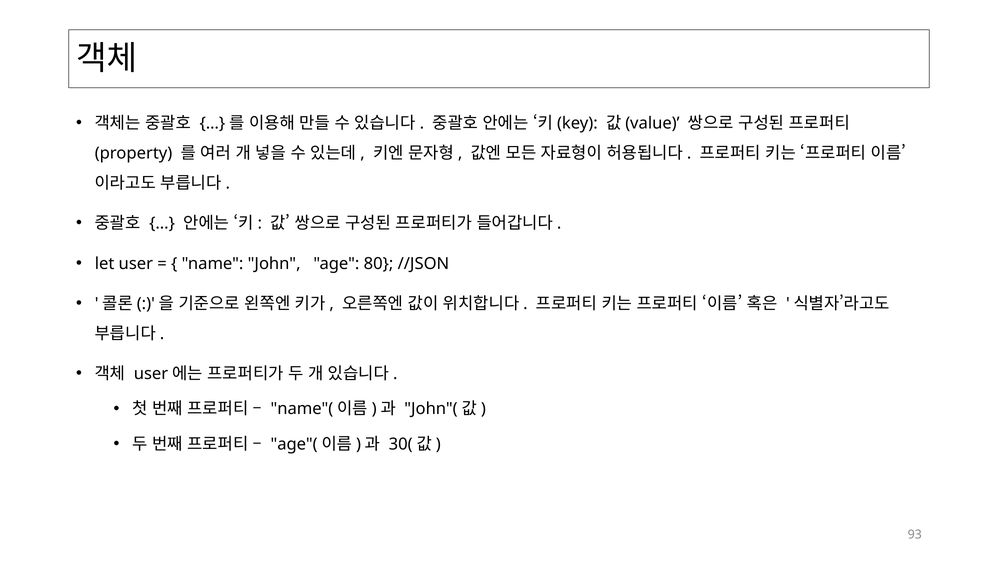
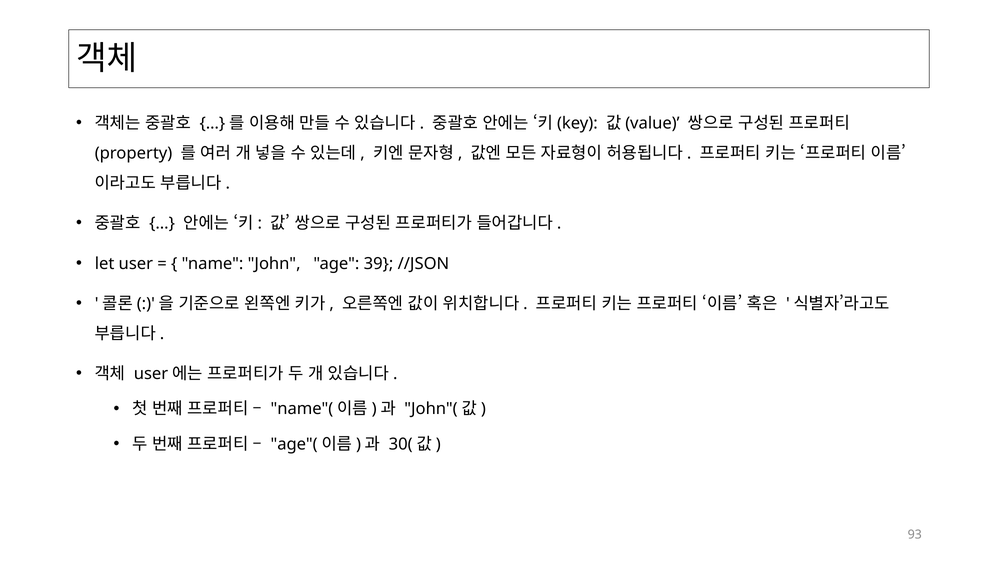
80: 80 -> 39 (379, 264)
